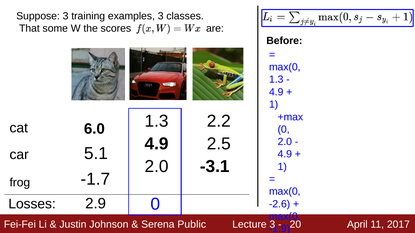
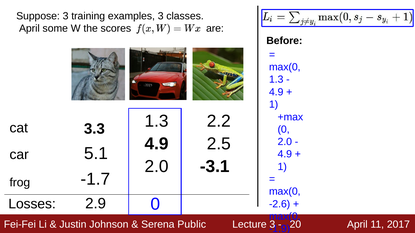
That: That -> April (29, 28)
6.0: 6.0 -> 3.3 (94, 129)
